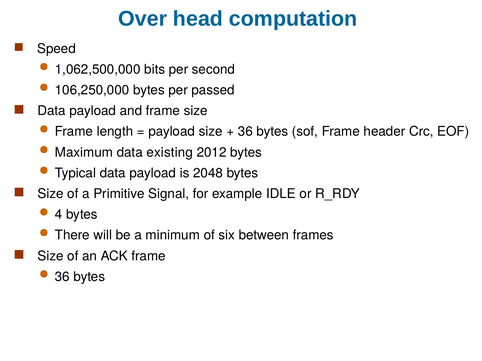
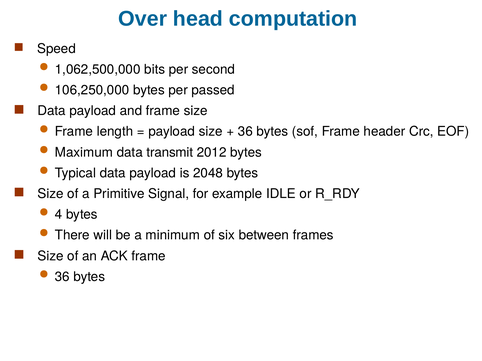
existing: existing -> transmit (170, 152)
